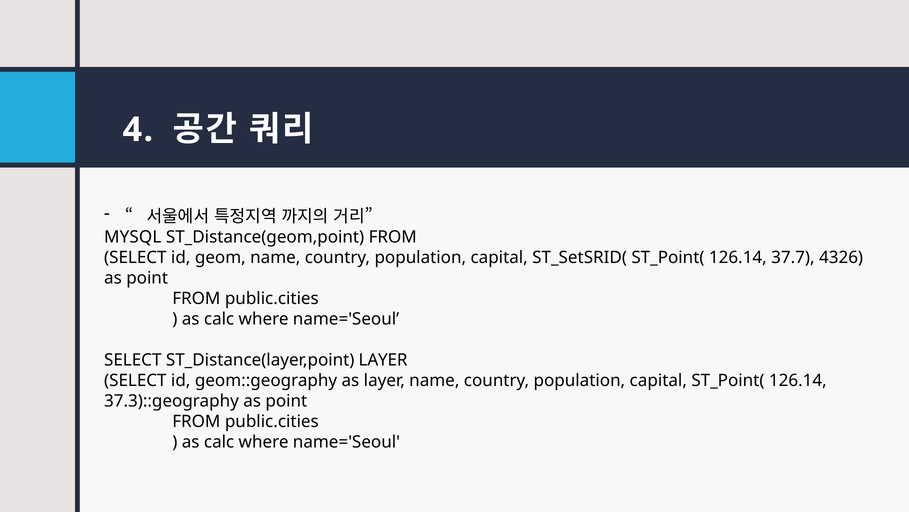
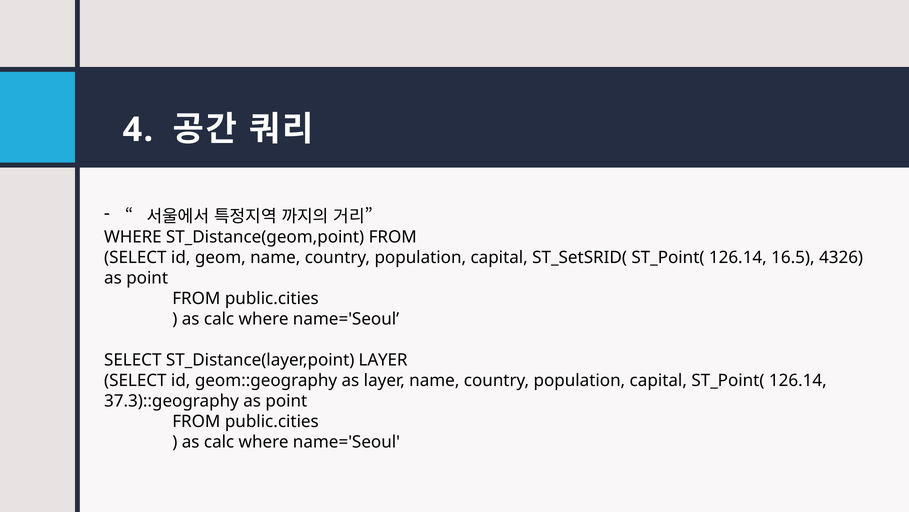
MYSQL: MYSQL -> WHERE (133, 237)
37.7: 37.7 -> 16.5 (793, 257)
